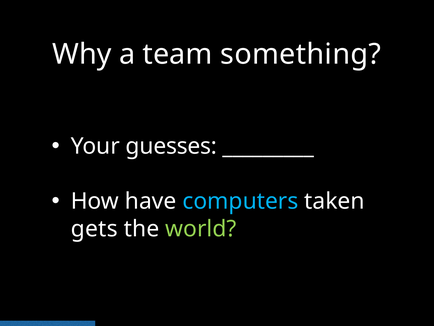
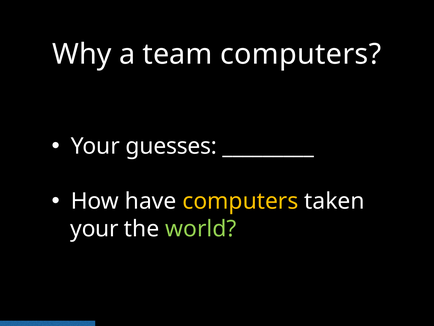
team something: something -> computers (301, 54)
computers colour: light blue -> yellow (240, 201)
gets: gets -> your (94, 229)
